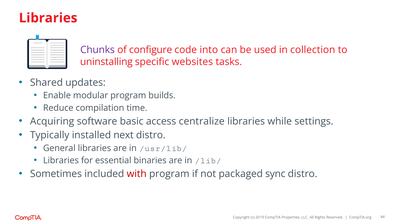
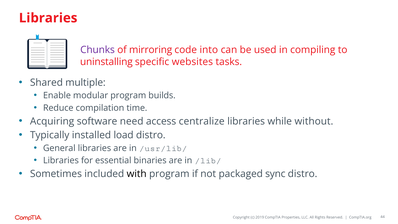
configure: configure -> mirroring (151, 50)
collection: collection -> compiling (313, 50)
updates: updates -> multiple (85, 82)
basic: basic -> need (132, 121)
settings: settings -> without (314, 121)
next: next -> load (124, 135)
with colour: red -> black (137, 174)
